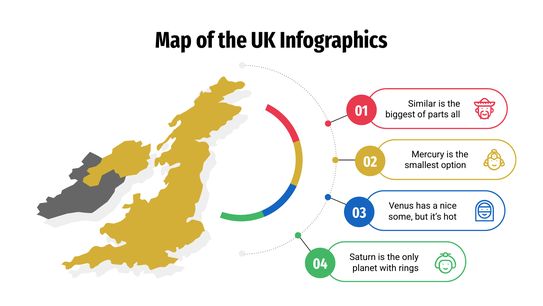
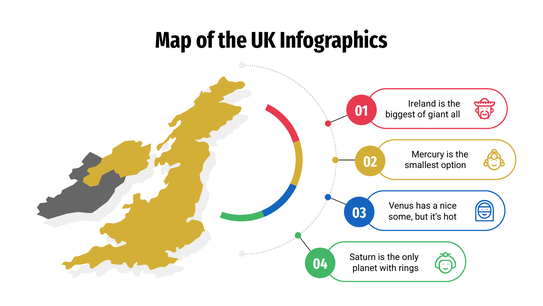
Similar: Similar -> Ireland (422, 104)
parts: parts -> giant (438, 114)
